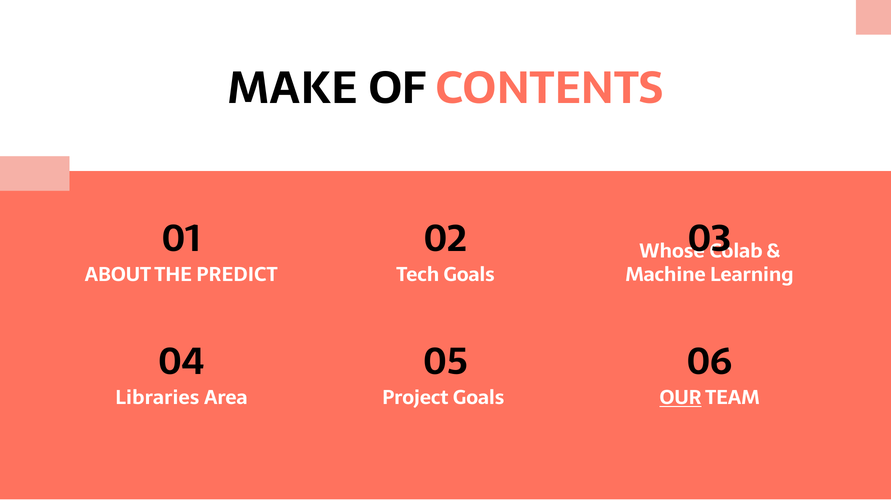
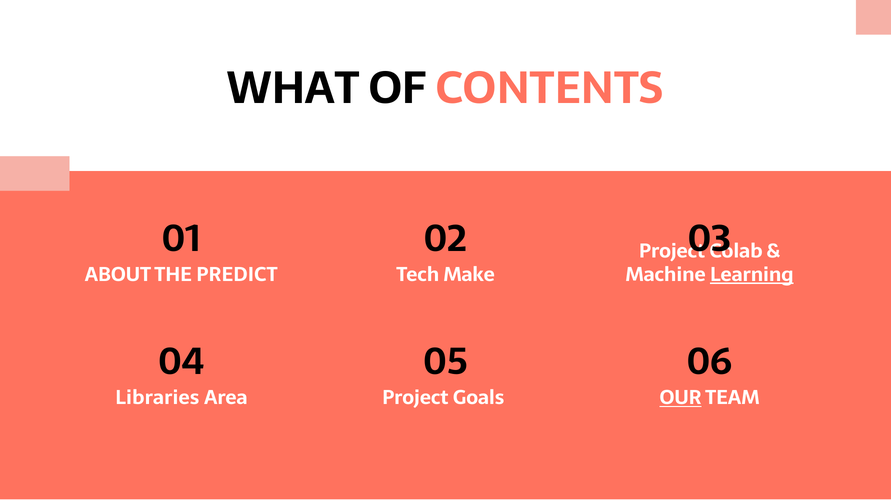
MAKE: MAKE -> WHAT (293, 89)
02 Whose: Whose -> Project (672, 251)
Tech Goals: Goals -> Make (469, 275)
Learning underline: none -> present (752, 275)
